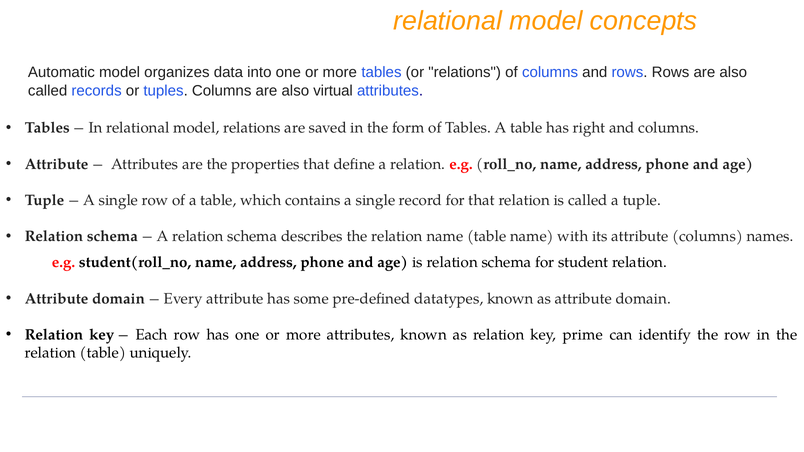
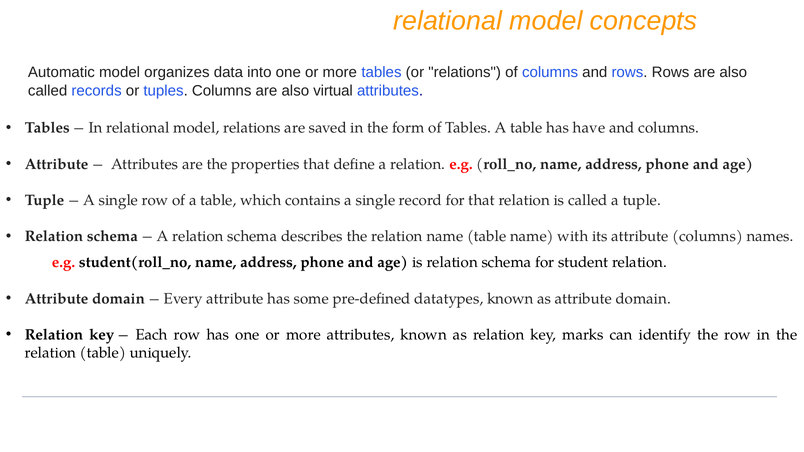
right: right -> have (589, 128)
prime: prime -> marks (583, 335)
